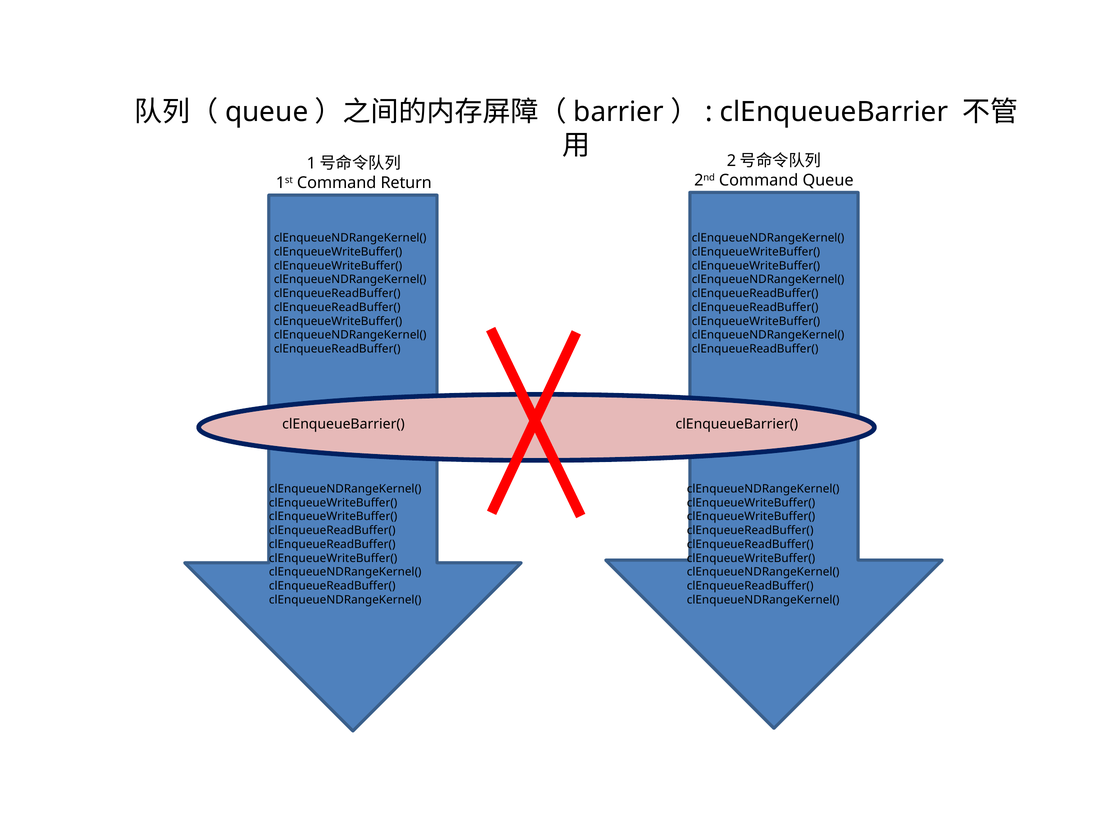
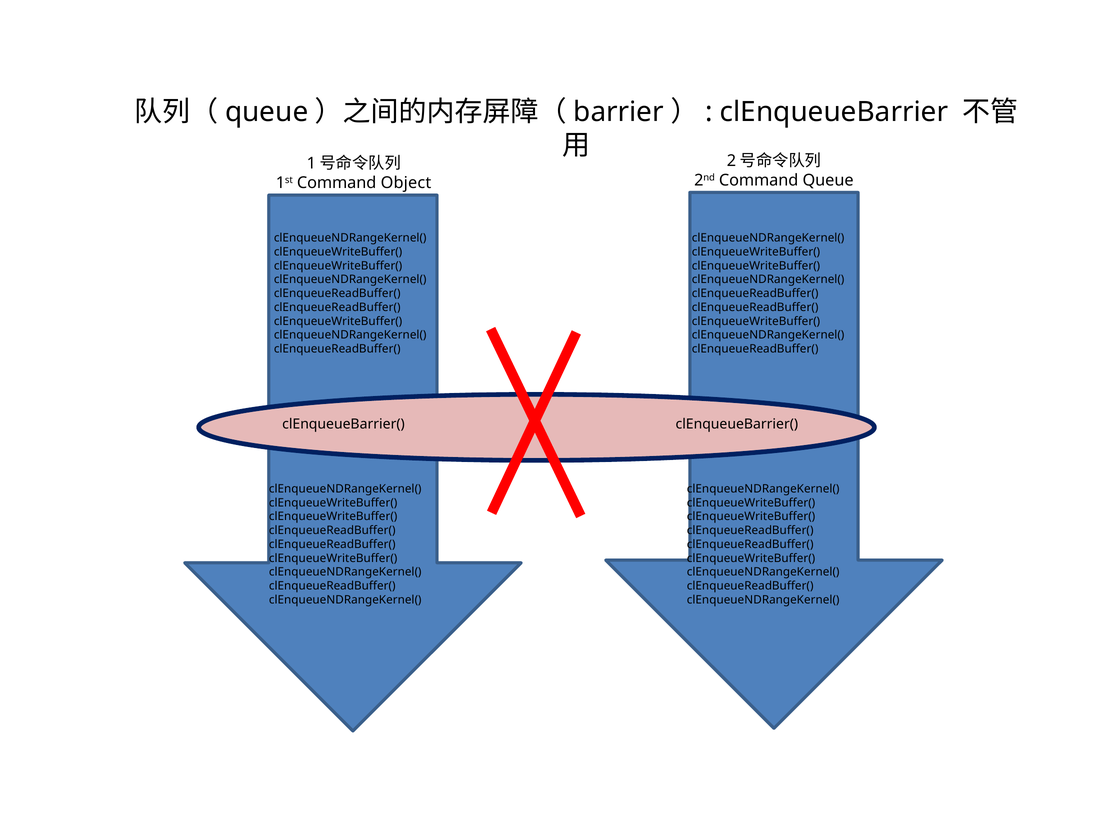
Return: Return -> Object (406, 183)
